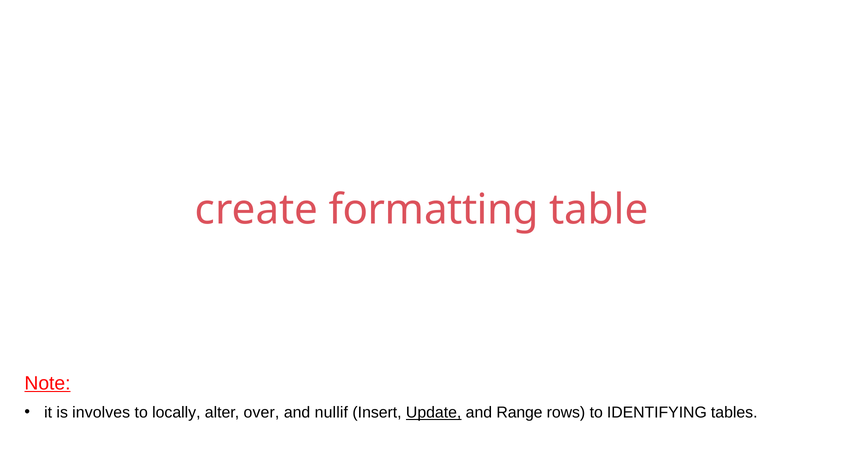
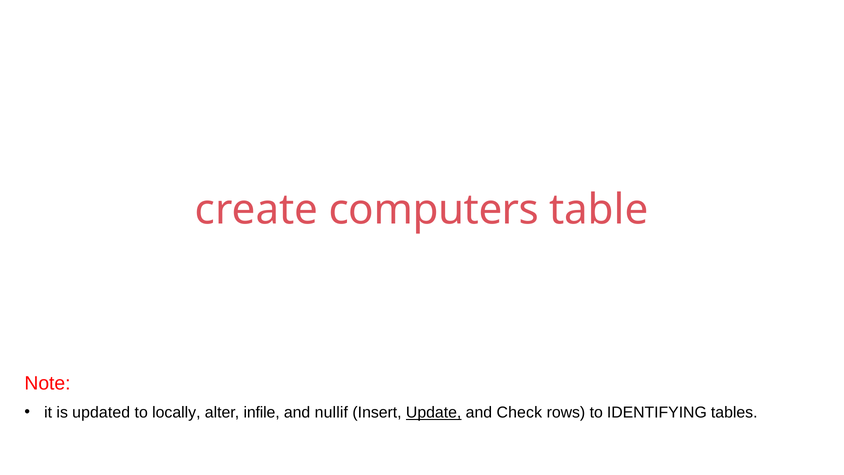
formatting: formatting -> computers (434, 210)
Note underline: present -> none (47, 383)
involves: involves -> updated (101, 412)
over: over -> infile (262, 412)
Range: Range -> Check (519, 412)
